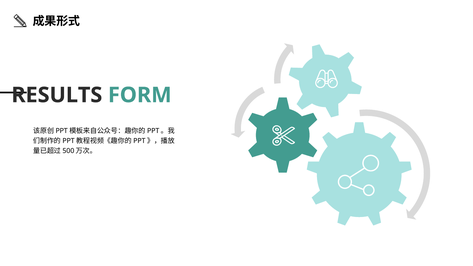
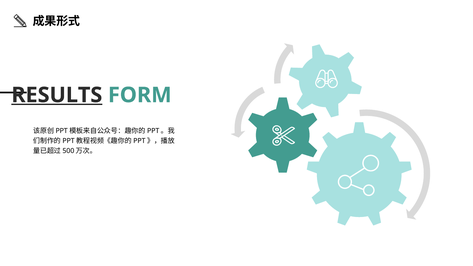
RESULTS underline: none -> present (57, 95)
